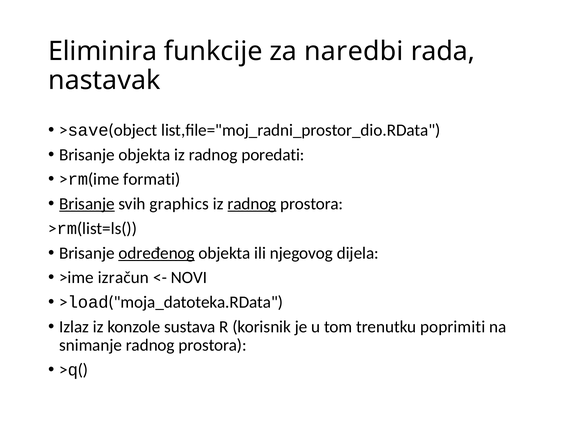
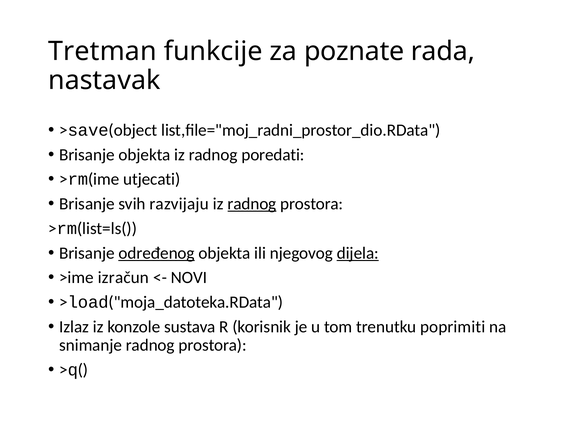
Eliminira: Eliminira -> Tretman (102, 51)
naredbi: naredbi -> poznate (354, 51)
formati: formati -> utjecati (152, 179)
Brisanje underline: present -> none (87, 204)
graphics: graphics -> razvijaju (179, 204)
dijela underline: none -> present (358, 253)
